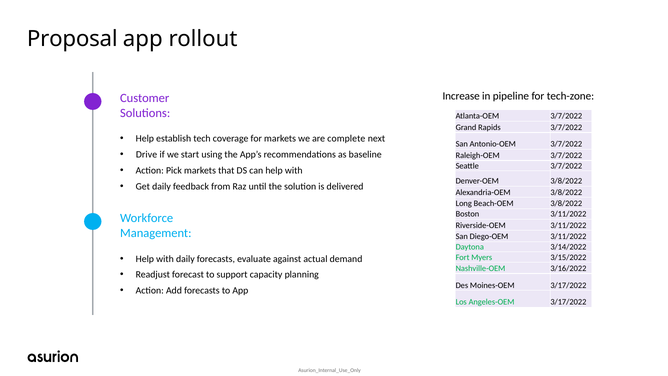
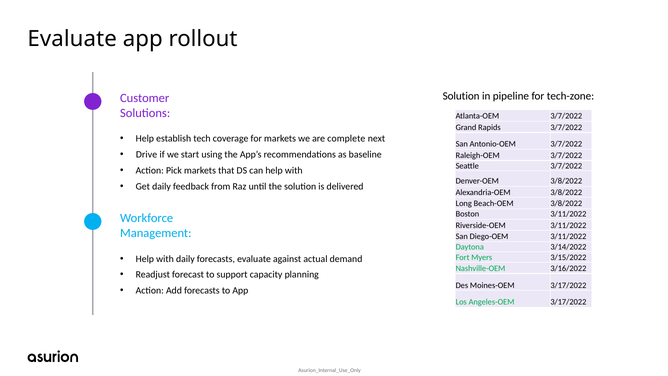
Proposal: Proposal -> Evaluate (72, 39)
Increase: Increase -> Solution (461, 96)
